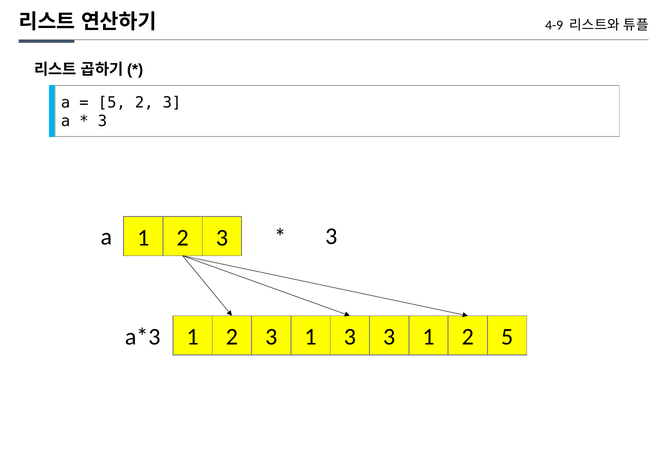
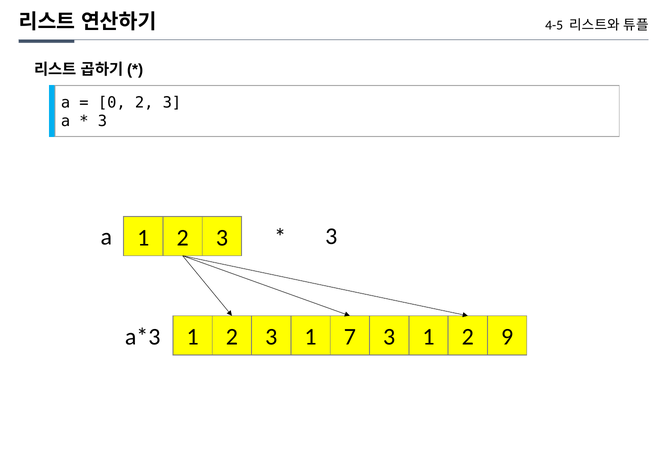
4-9: 4-9 -> 4-5 (554, 25)
5: 5 -> 0 (112, 103)
1 3: 3 -> 7 (350, 337)
2 5: 5 -> 9 (507, 337)
